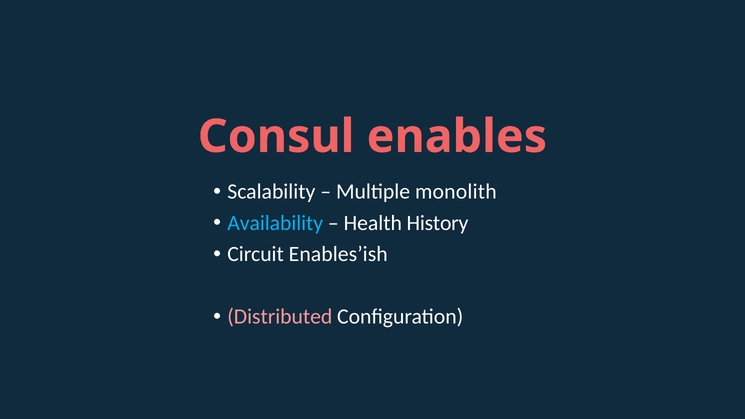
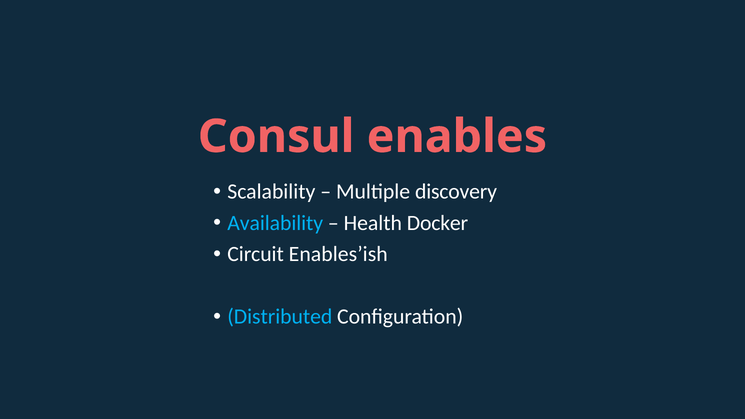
monolith: monolith -> discovery (456, 192)
History: History -> Docker (437, 223)
Distributed colour: pink -> light blue (280, 317)
